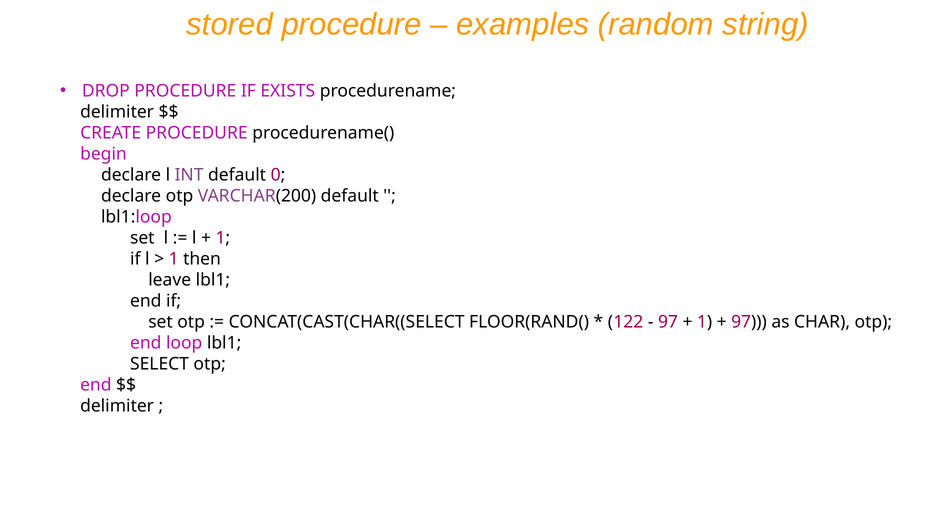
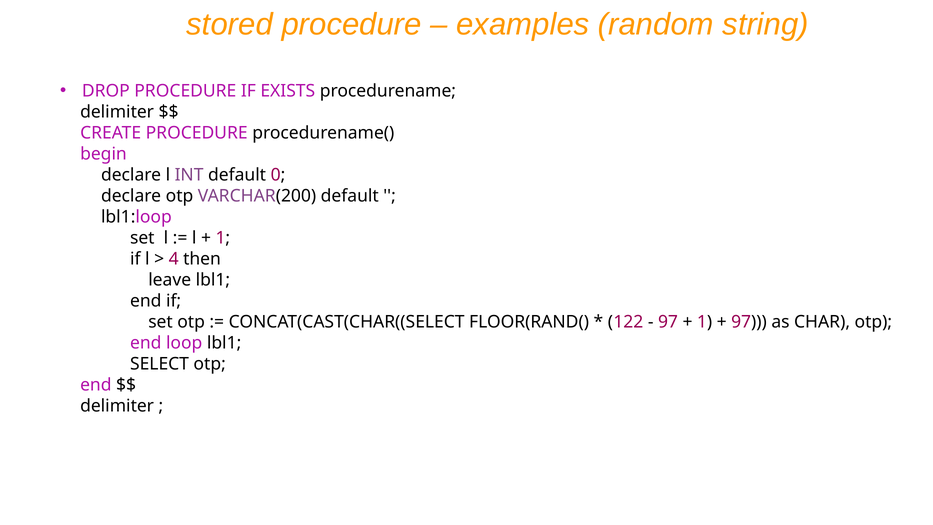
1: 1 -> 4 (174, 259)
